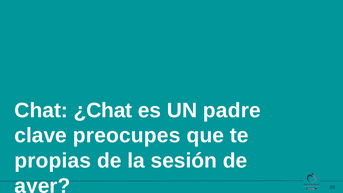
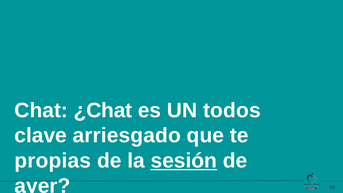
padre: padre -> todos (232, 110)
preocupes: preocupes -> arriesgado (127, 135)
sesión underline: none -> present (184, 161)
